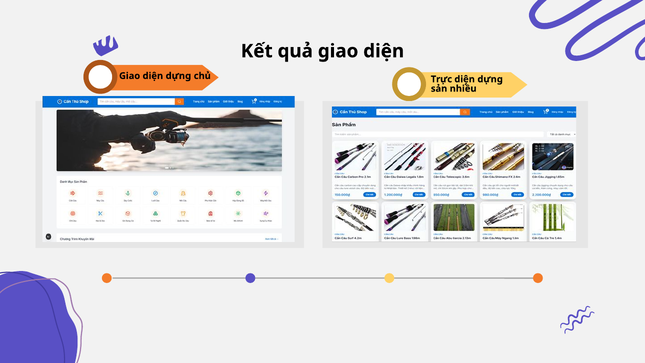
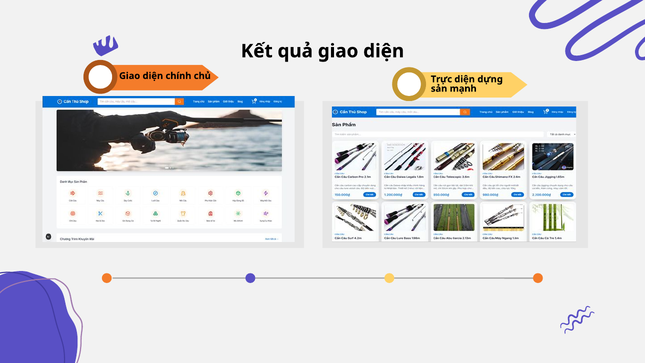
Giao diện dựng: dựng -> chính (178, 76)
nhiều: nhiều -> mạnh (463, 89)
